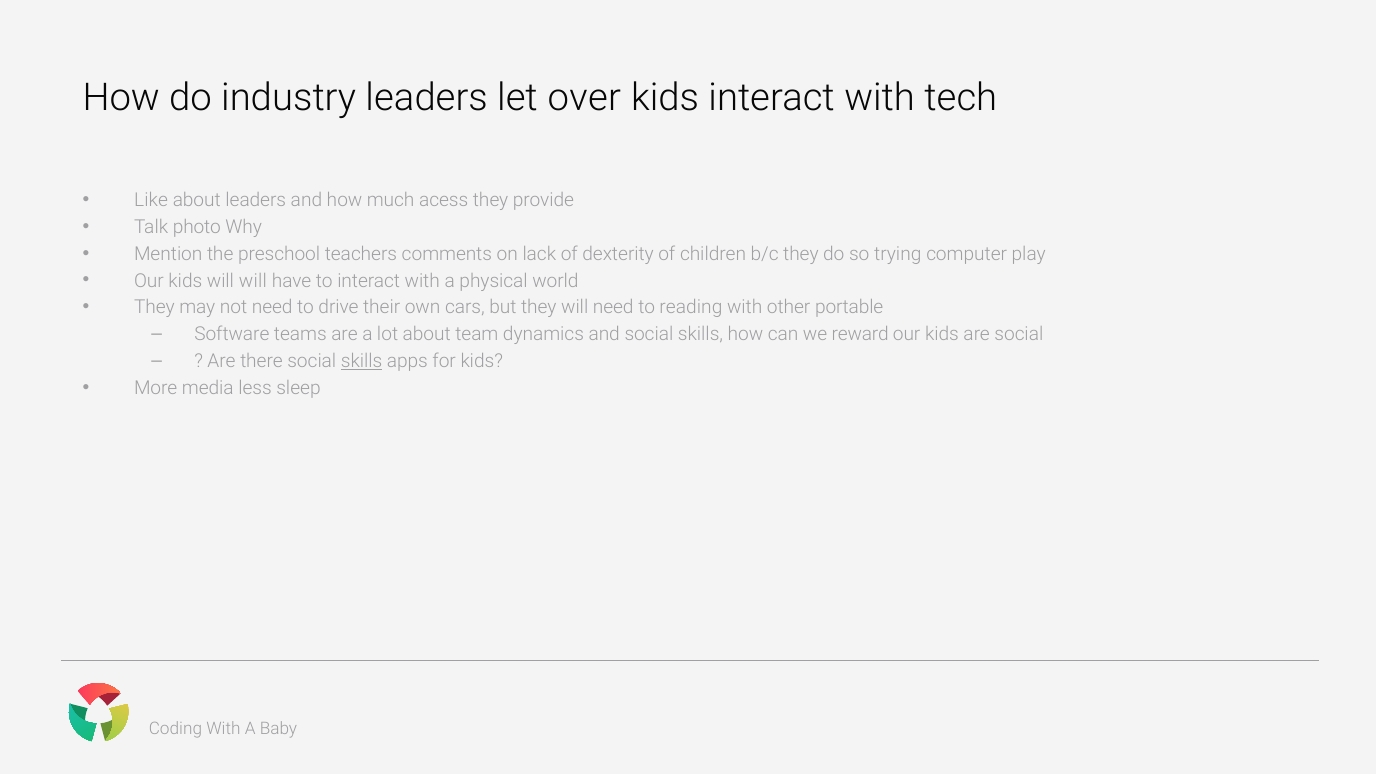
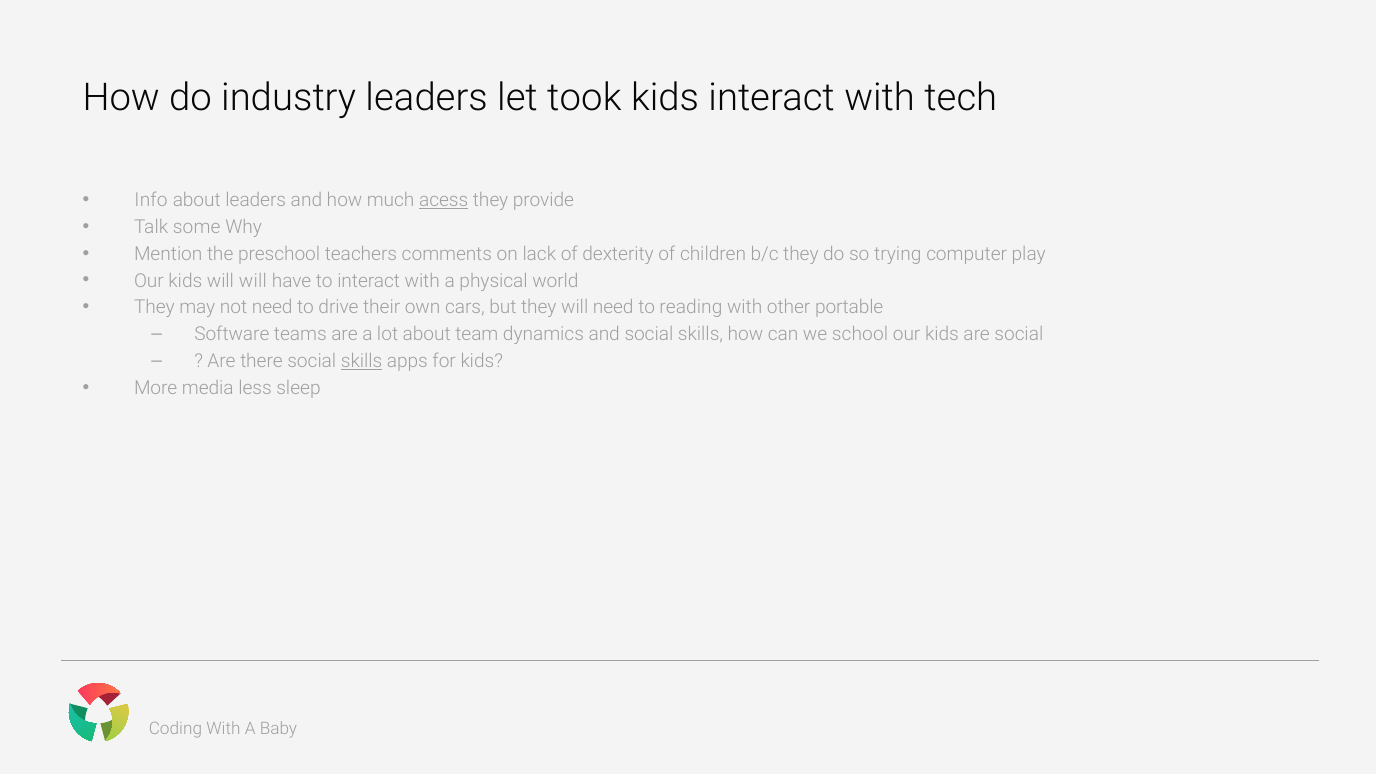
over: over -> took (584, 98)
Like: Like -> Info (151, 200)
acess underline: none -> present (444, 200)
photo: photo -> some (197, 227)
reward: reward -> school (860, 334)
